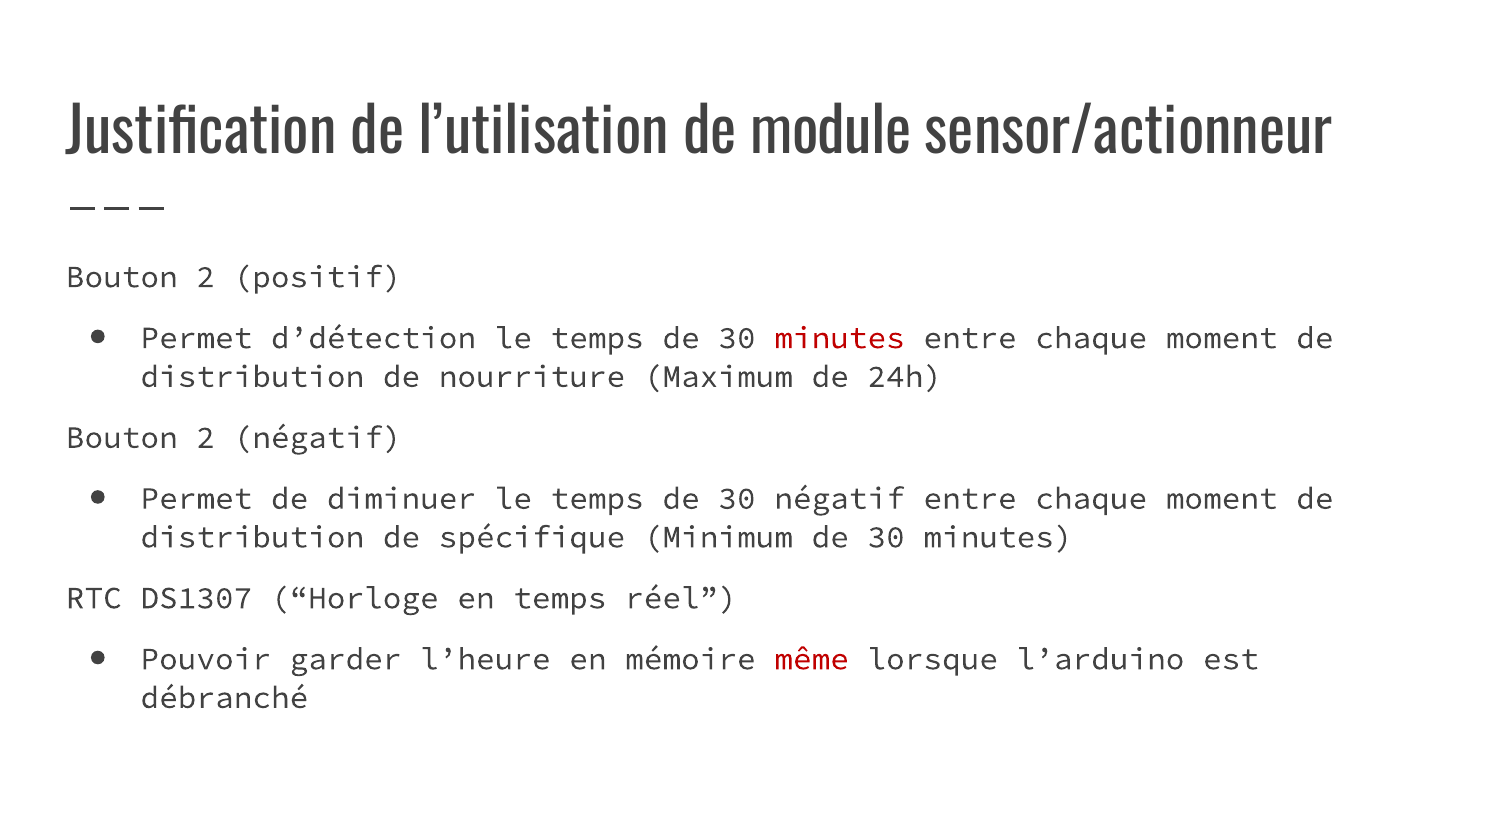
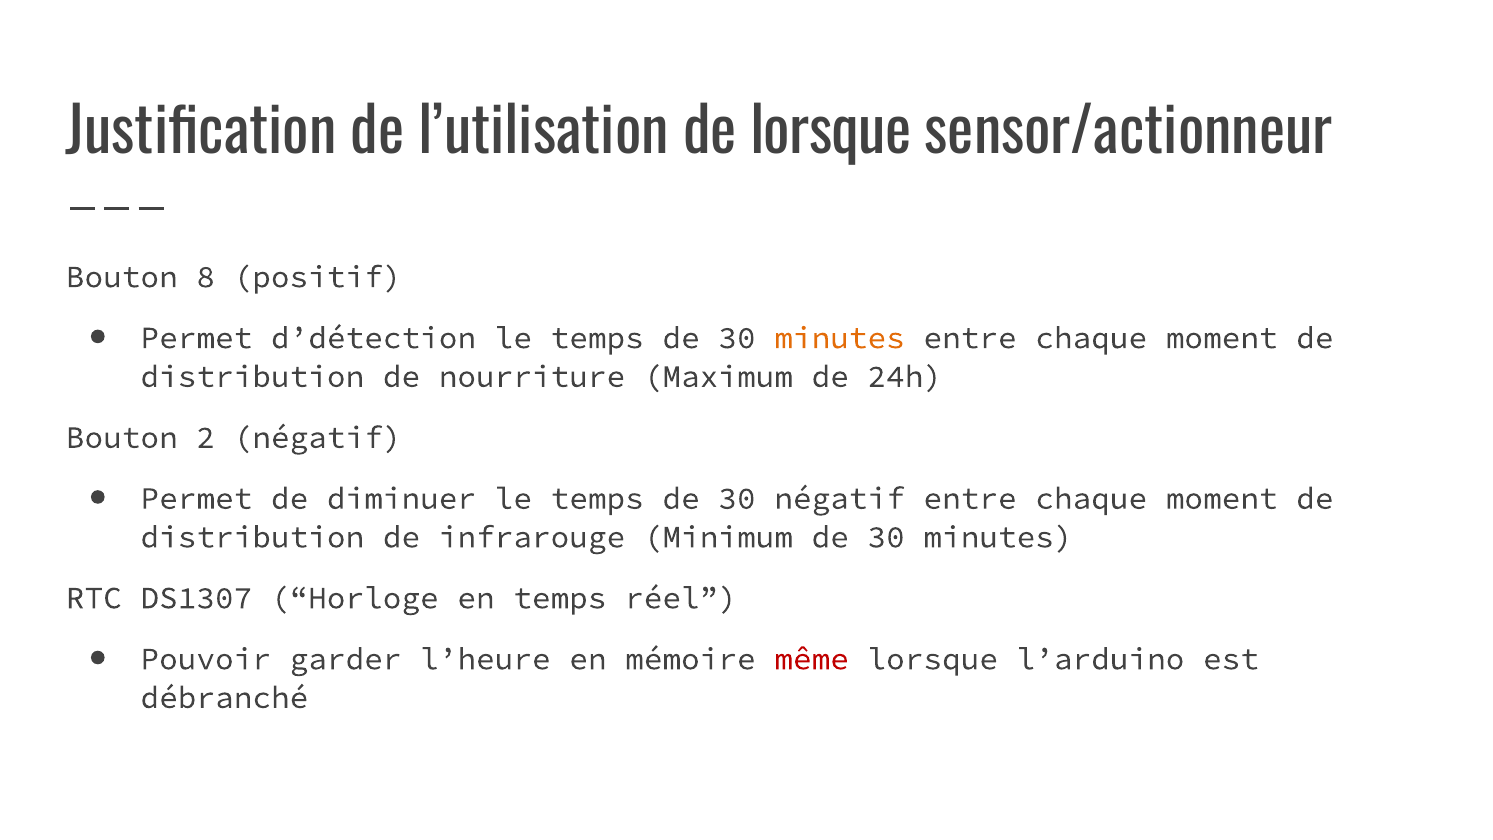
de module: module -> lorsque (831, 133)
2: 2 -> 8 (206, 277)
minutes colour: red -> orange (840, 338)
spécifique: spécifique -> infrarouge (532, 537)
